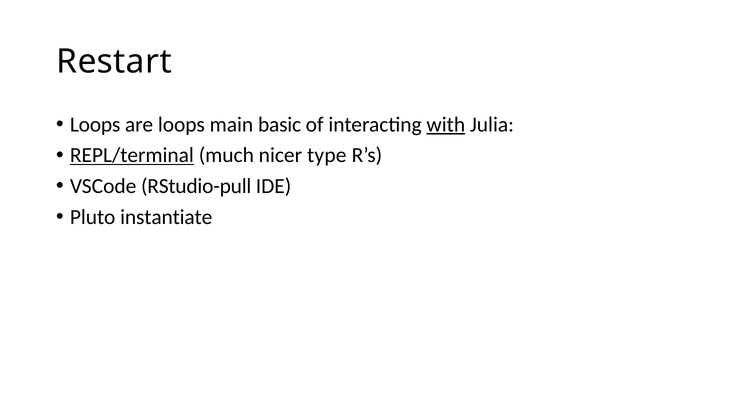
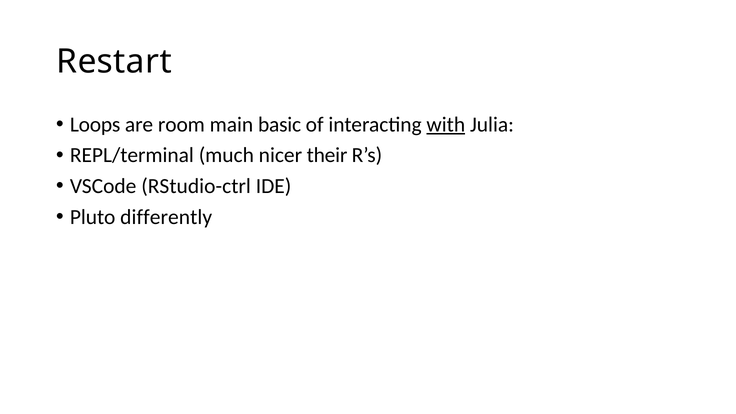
are loops: loops -> room (181, 124)
REPL/terminal underline: present -> none (132, 155)
type: type -> their (327, 155)
RStudio-pull: RStudio-pull -> RStudio-ctrl (196, 186)
instantiate: instantiate -> differently (166, 217)
